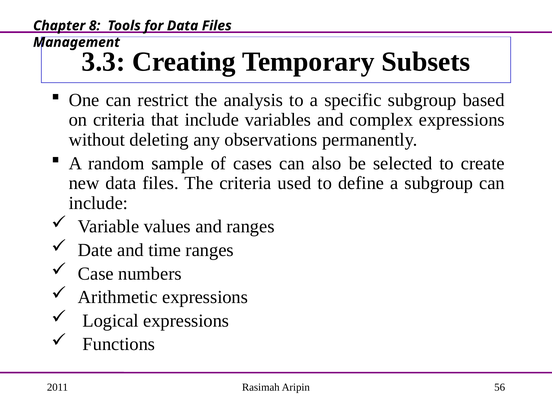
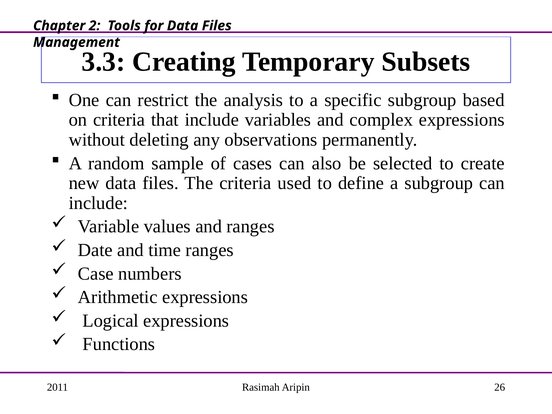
8: 8 -> 2 (95, 26)
56: 56 -> 26 (500, 387)
